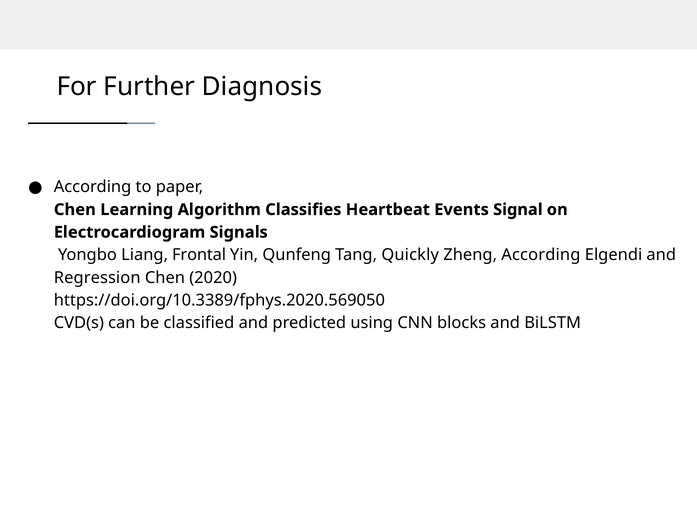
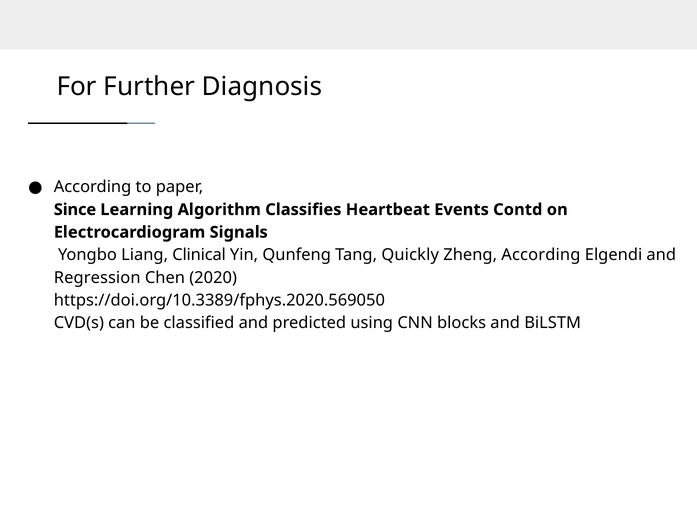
Chen: Chen -> Since (75, 210)
Signal: Signal -> Contd (518, 210)
Frontal: Frontal -> Clinical (199, 255)
